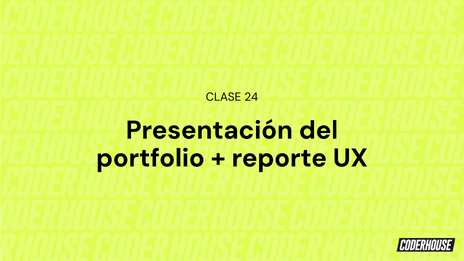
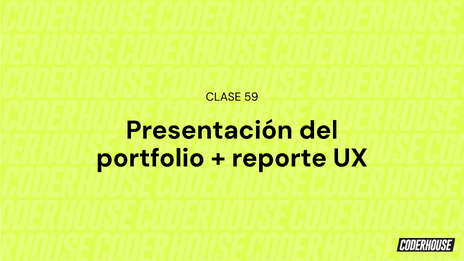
24: 24 -> 59 (251, 97)
